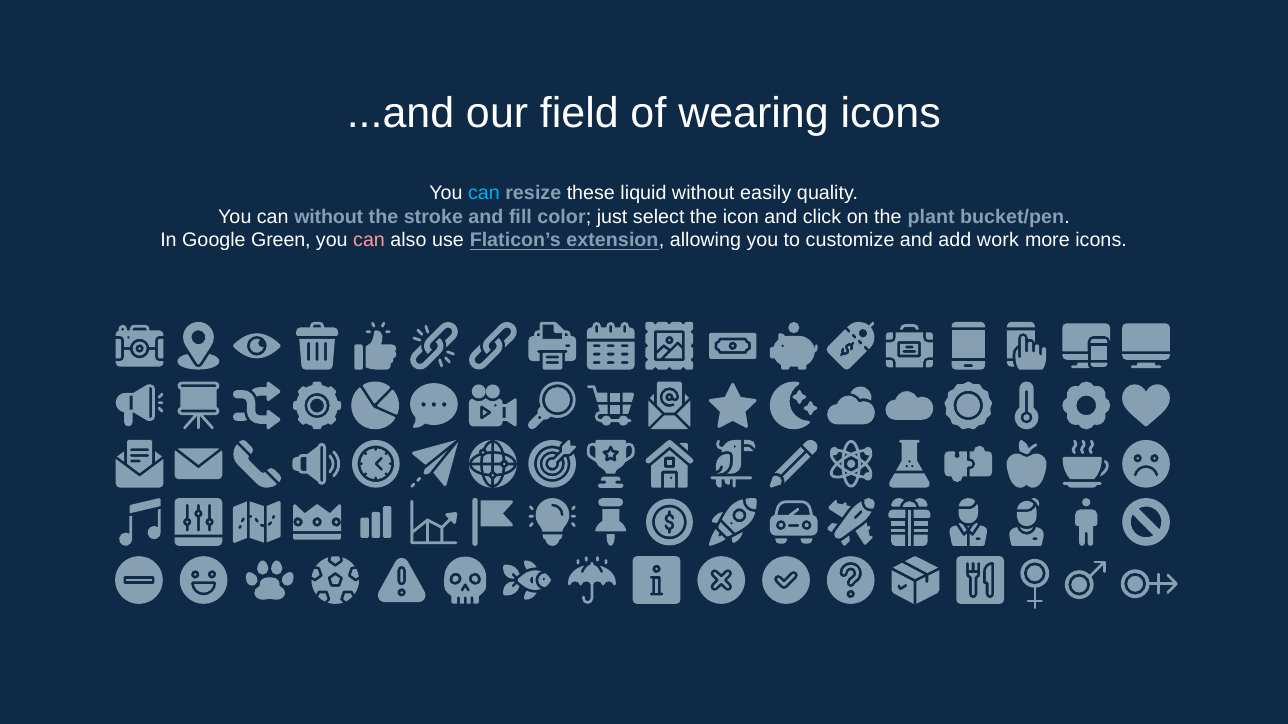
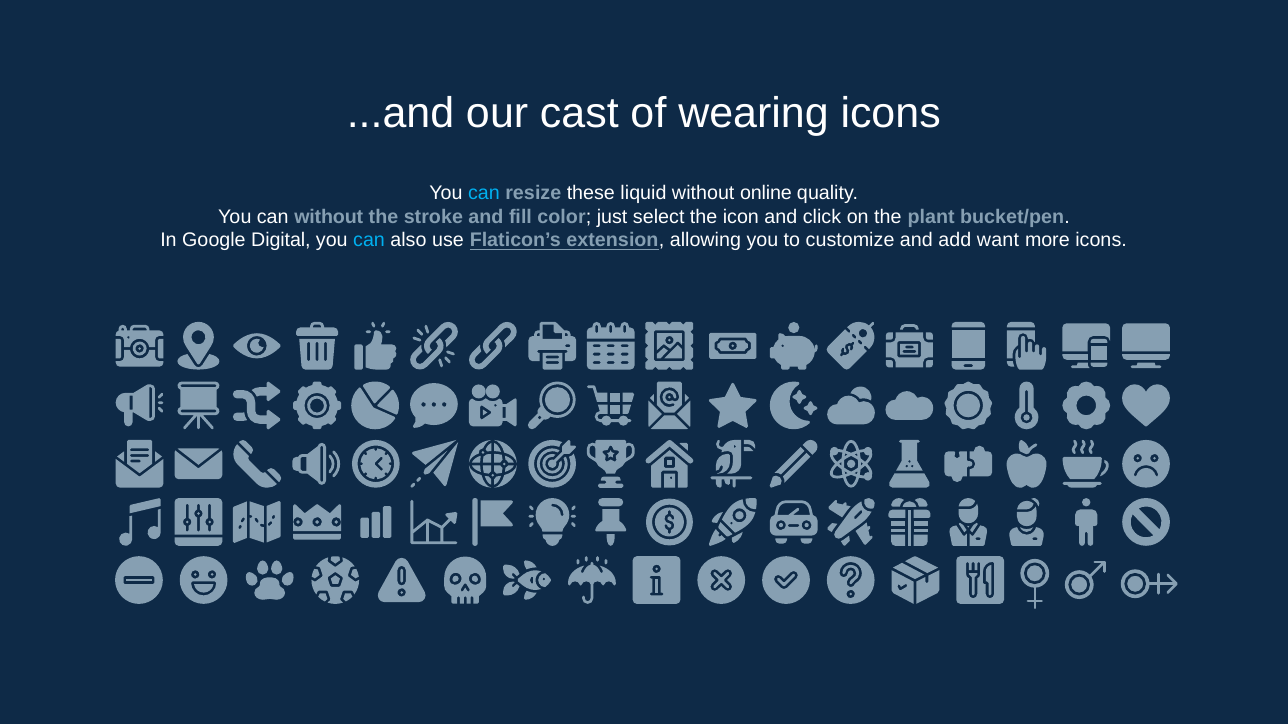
field: field -> cast (579, 114)
easily: easily -> online (766, 193)
Green: Green -> Digital (281, 241)
can colour: pink -> light blue (369, 241)
work: work -> want (998, 241)
